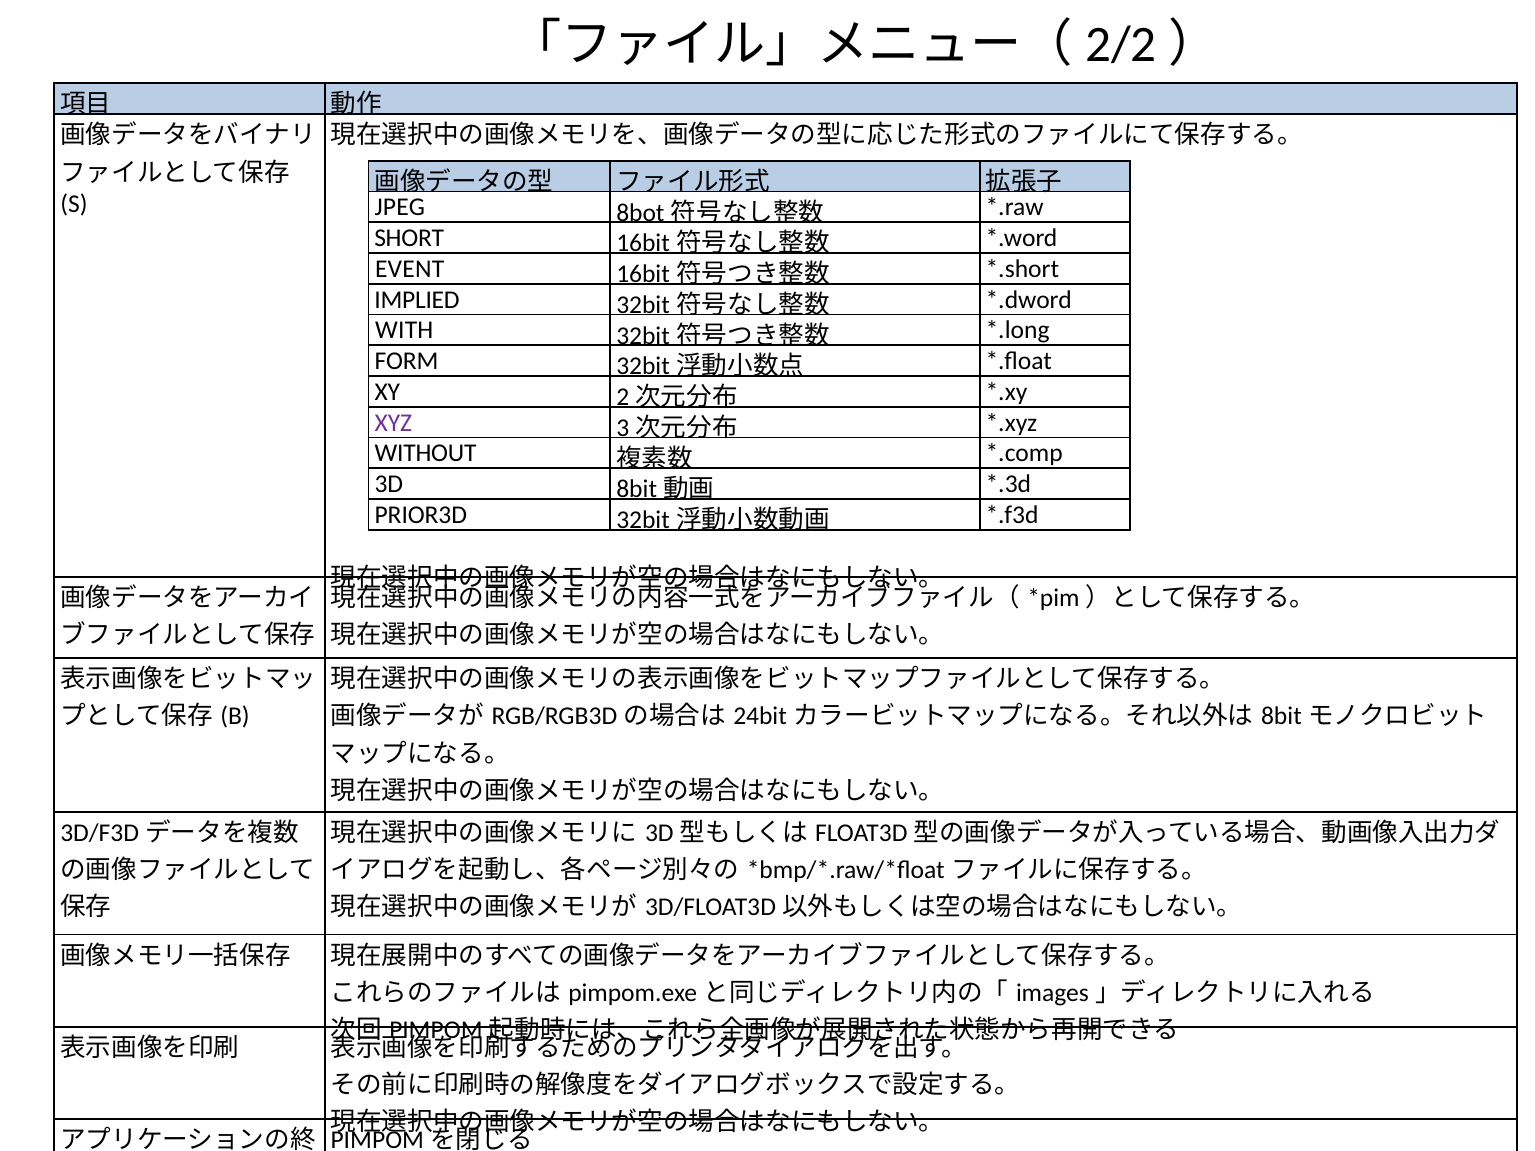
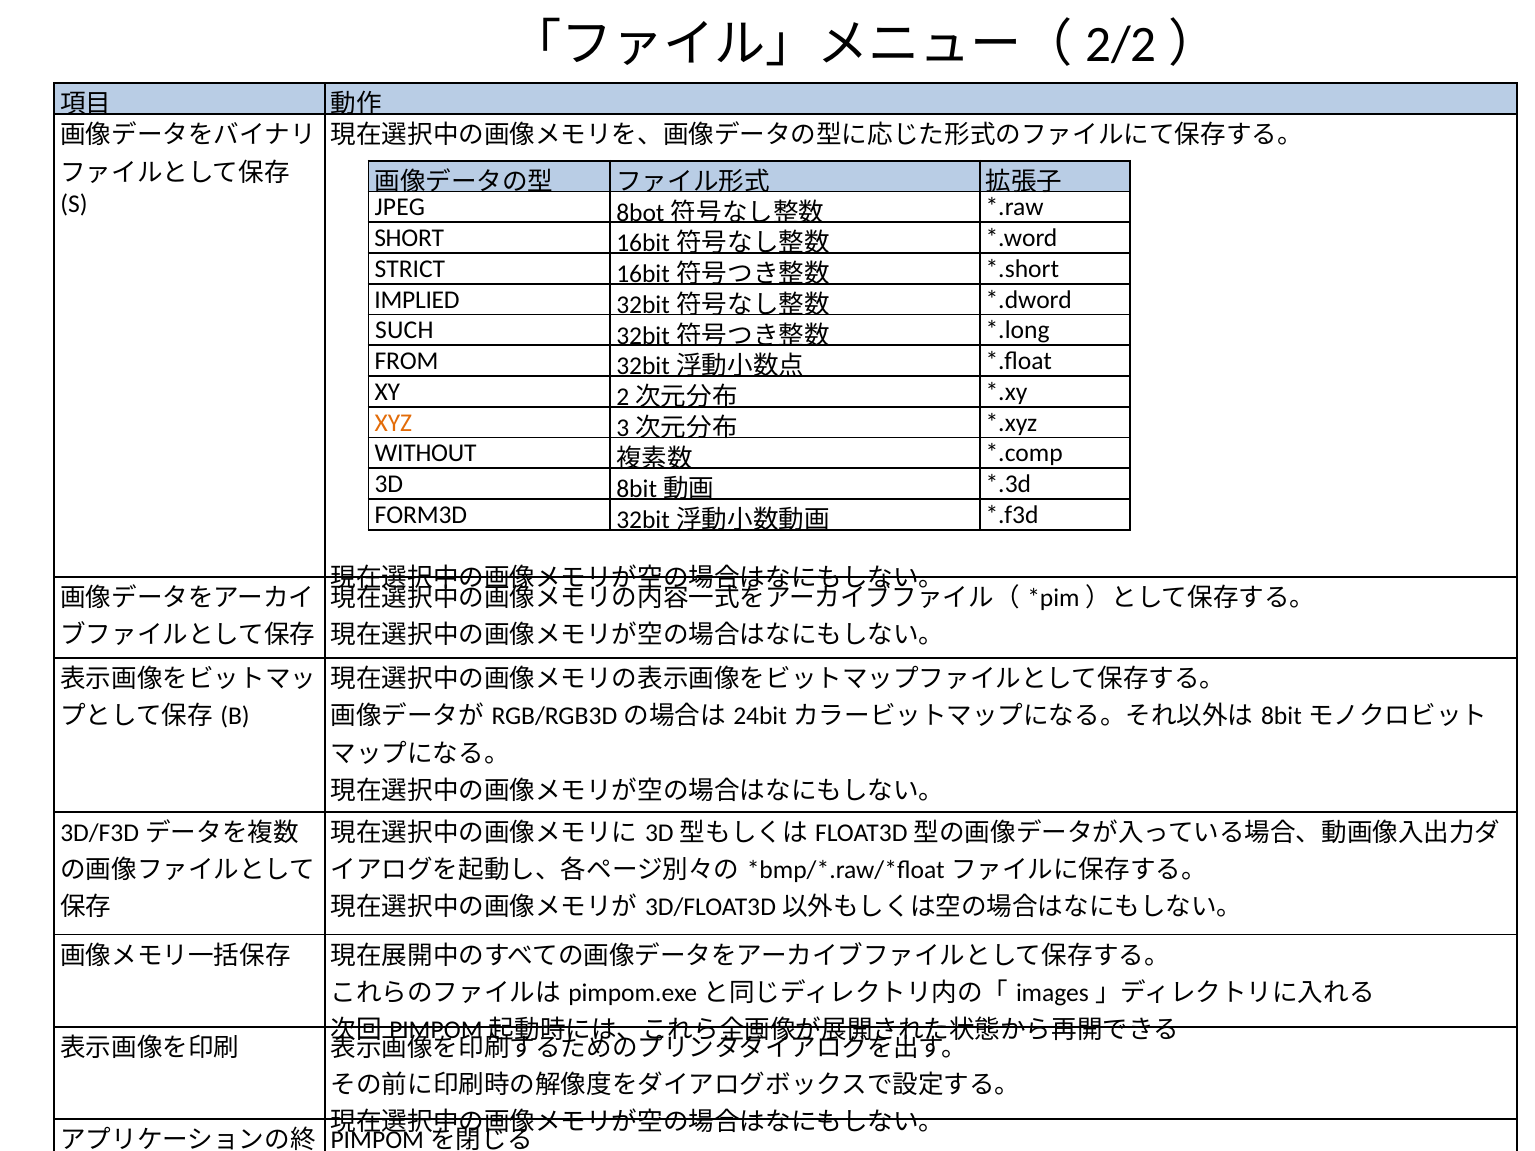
EVENT: EVENT -> STRICT (410, 269)
WITH: WITH -> SUCH (404, 330)
FORM: FORM -> FROM (407, 361)
XYZ colour: purple -> orange (393, 423)
PRIOR3D: PRIOR3D -> FORM3D (421, 515)
